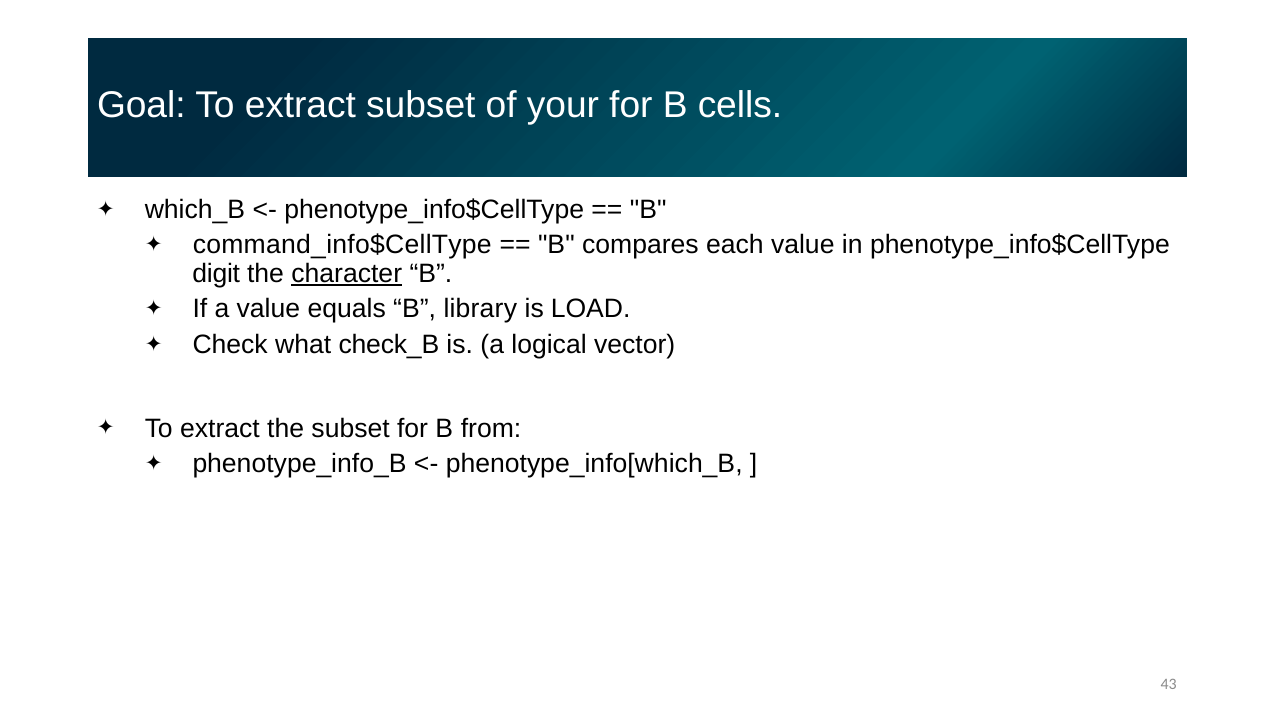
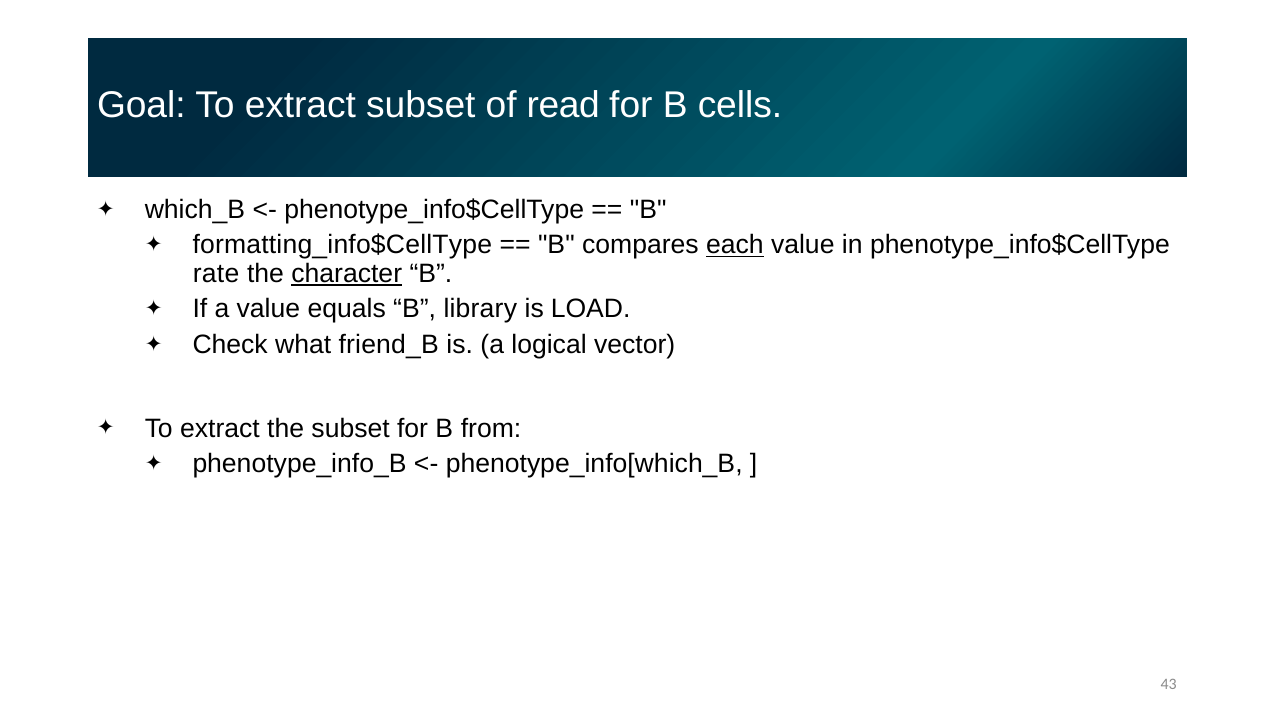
your: your -> read (563, 105)
command_info$CellType: command_info$CellType -> formatting_info$CellType (342, 245)
each underline: none -> present (735, 245)
digit: digit -> rate (216, 274)
check_B: check_B -> friend_B (389, 344)
